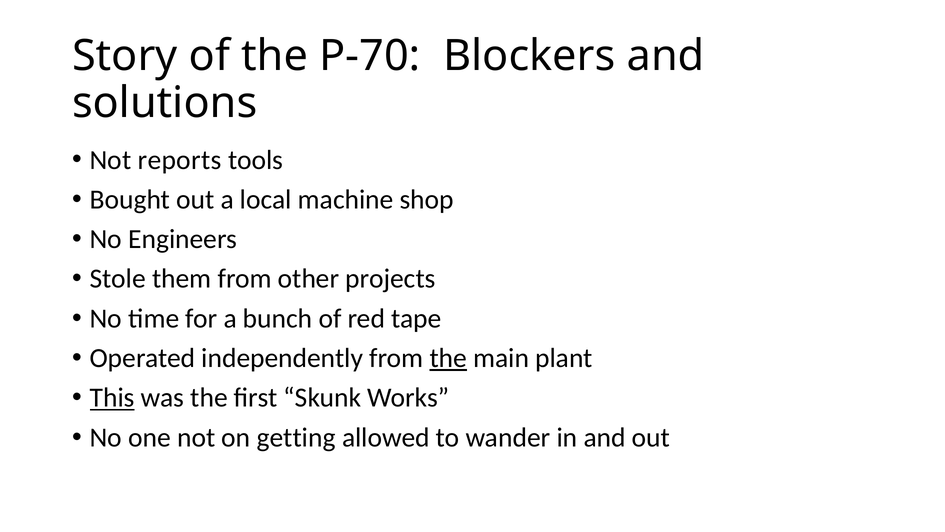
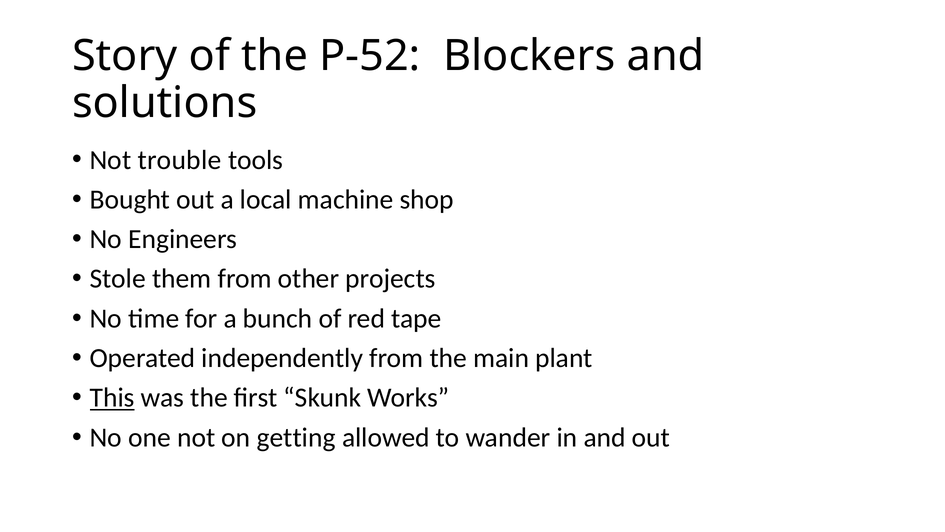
P-70: P-70 -> P-52 (370, 56)
reports: reports -> trouble (180, 160)
the underline: present -> none (448, 358)
